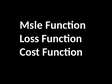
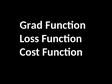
Msle: Msle -> Grad (31, 25)
